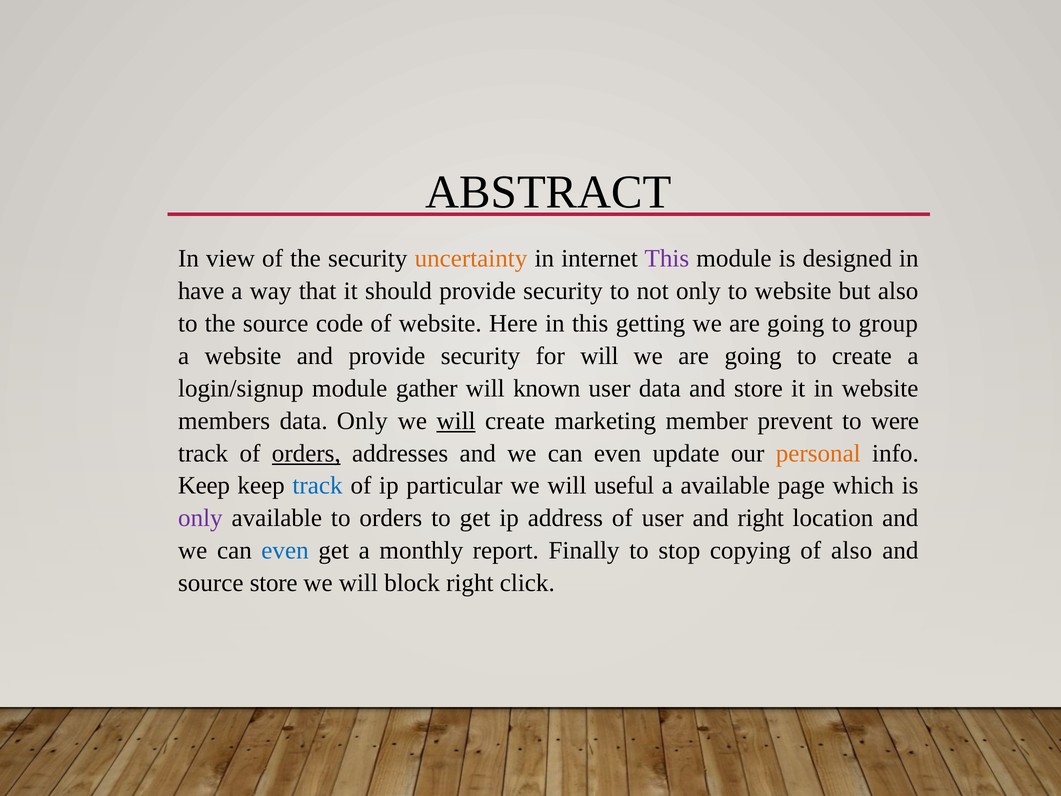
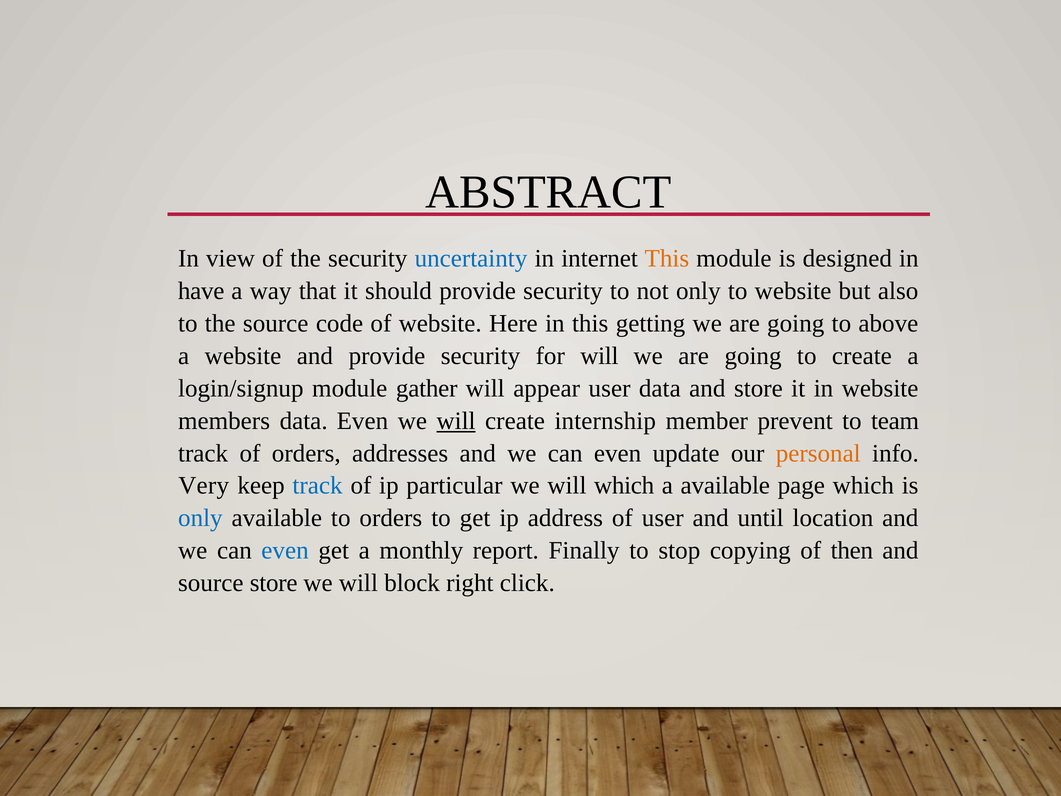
uncertainty colour: orange -> blue (471, 258)
This colour: purple -> orange (667, 258)
group: group -> above (888, 323)
known: known -> appear (547, 388)
data Only: Only -> Even (362, 421)
marketing: marketing -> internship (605, 421)
were: were -> team (895, 421)
orders underline: present -> none (306, 453)
Keep: Keep -> Very (204, 486)
will useful: useful -> which (624, 486)
only colour: purple -> blue (200, 518)
and right: right -> until (761, 518)
of also: also -> then (852, 550)
